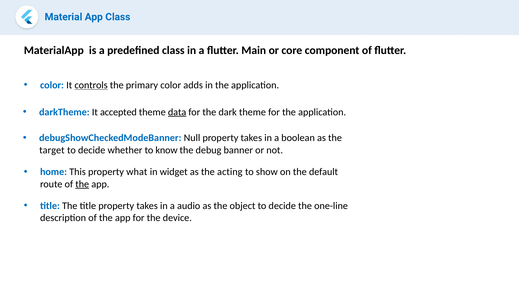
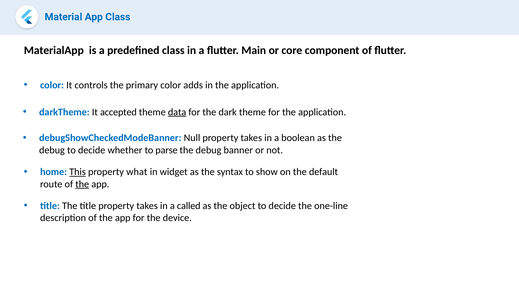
controls underline: present -> none (91, 85)
target: target -> debug (52, 150)
know: know -> parse (167, 150)
This underline: none -> present (78, 172)
acting: acting -> syntax (230, 172)
audio: audio -> called (189, 206)
